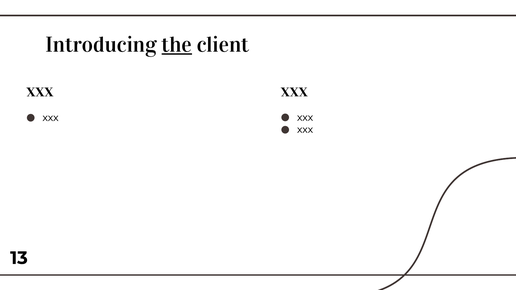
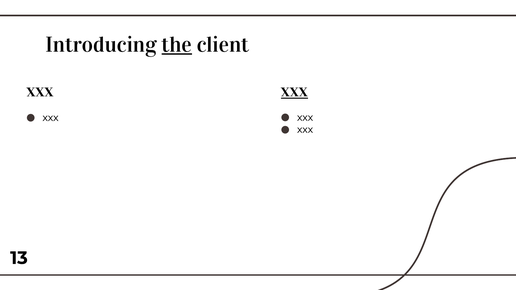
xxx underline: none -> present (294, 91)
